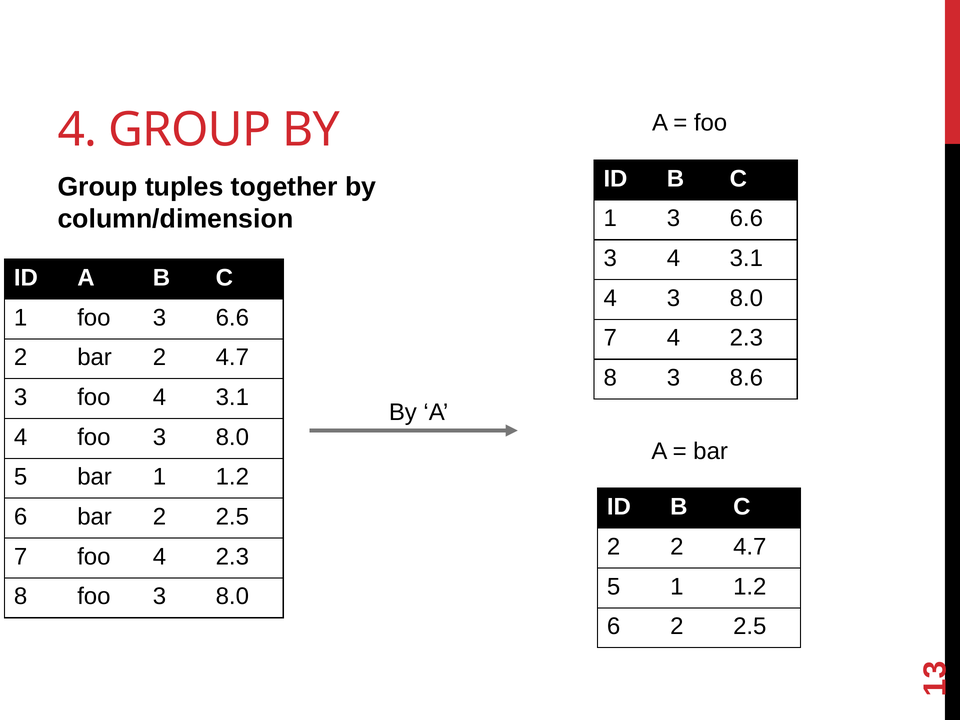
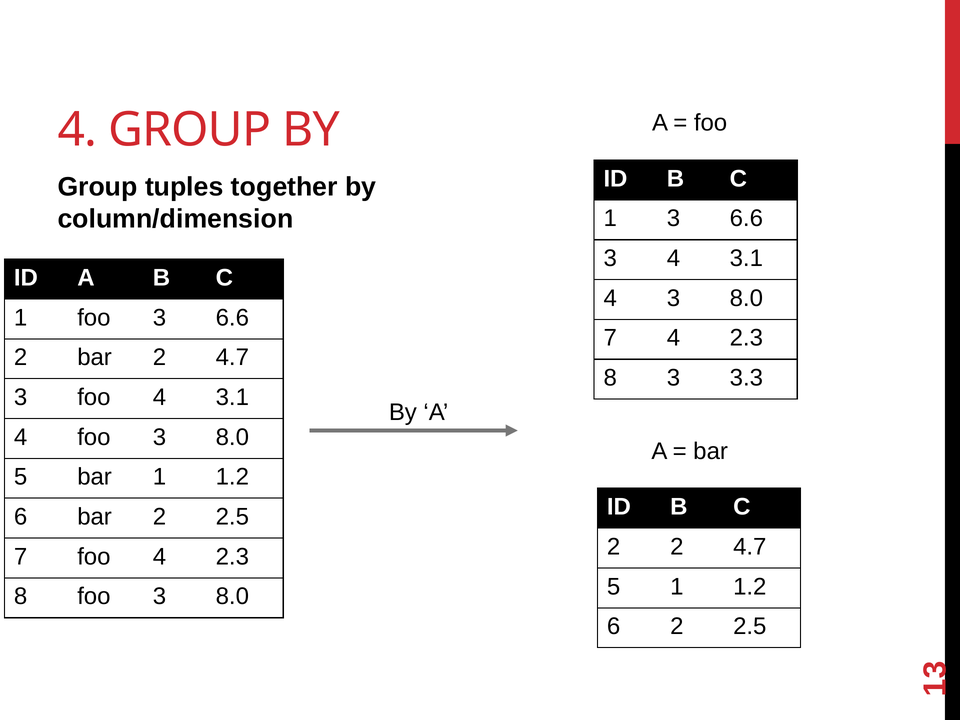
8.6: 8.6 -> 3.3 (746, 378)
